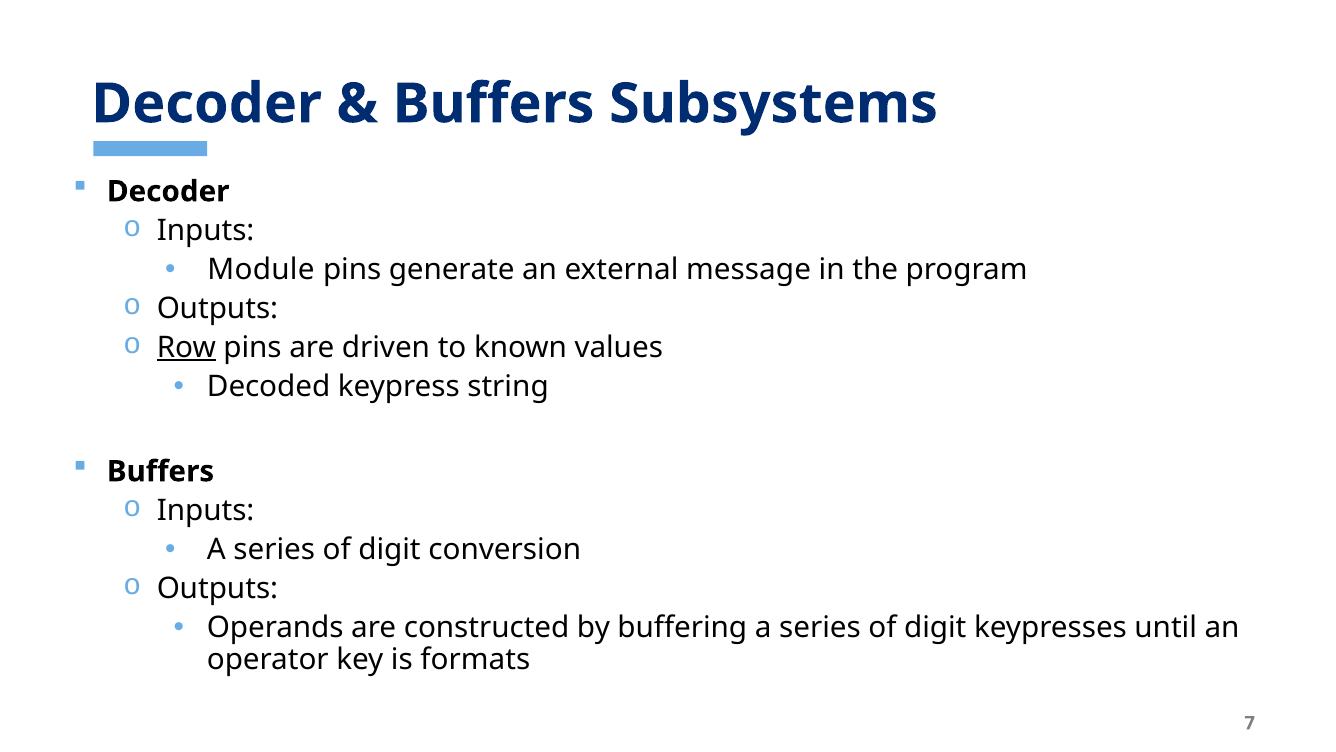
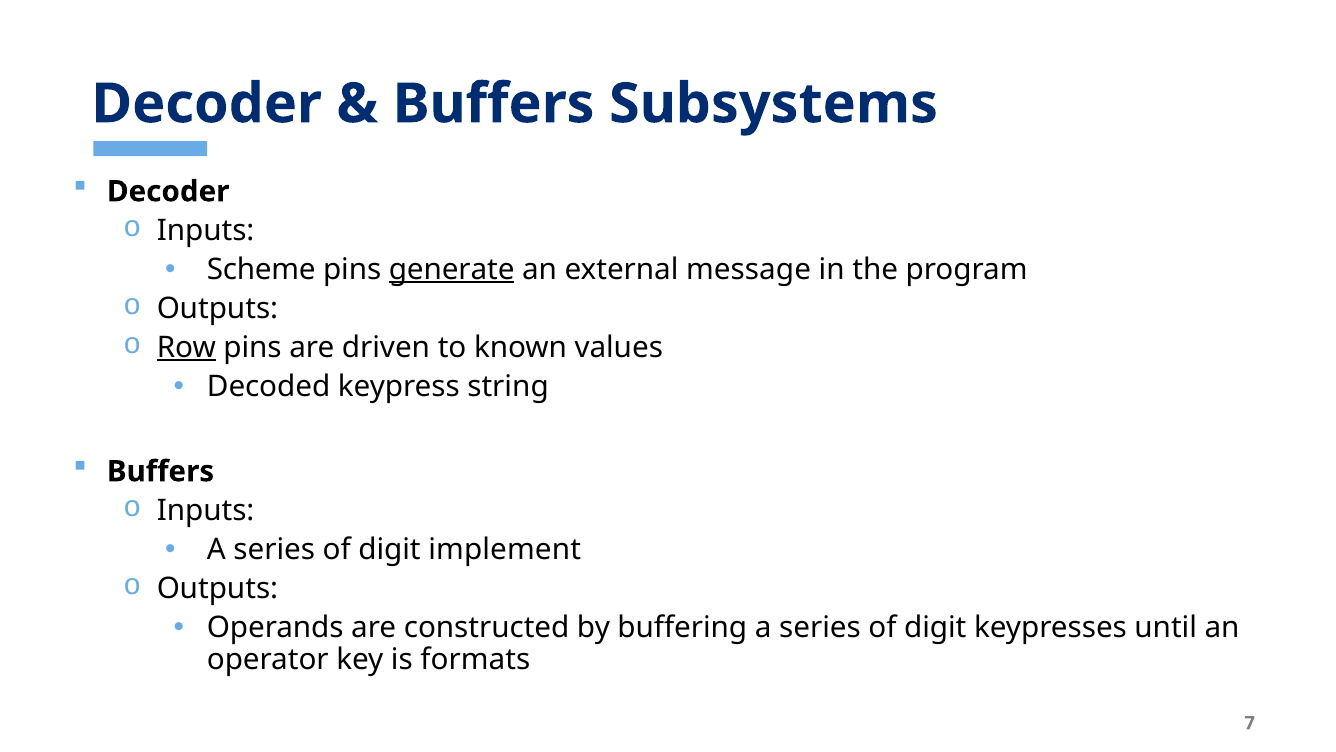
Module: Module -> Scheme (261, 269)
generate underline: none -> present (452, 269)
conversion: conversion -> implement (505, 549)
